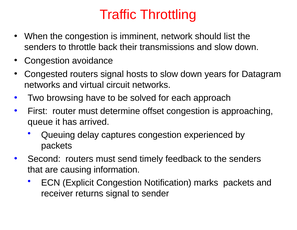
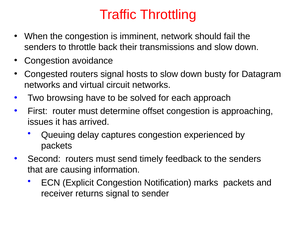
list: list -> fail (230, 36)
years: years -> busty (215, 74)
queue: queue -> issues (40, 122)
